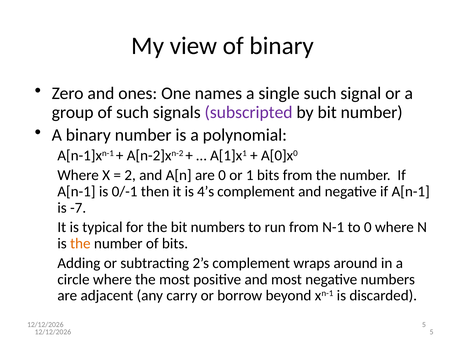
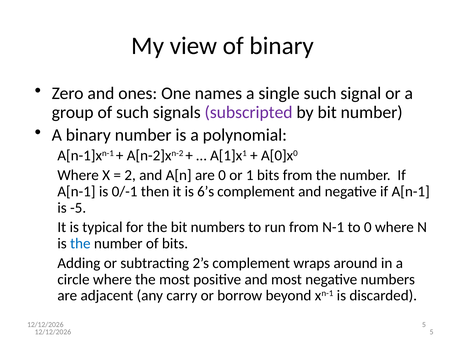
4’s: 4’s -> 6’s (206, 191)
-7: -7 -> -5 (78, 208)
the colour: orange -> blue (80, 243)
